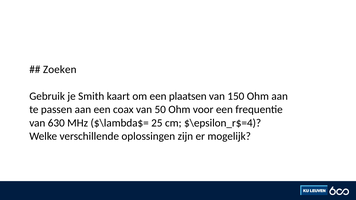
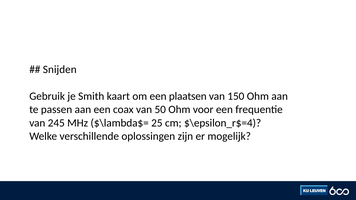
Zoeken: Zoeken -> Snijden (60, 70)
630: 630 -> 245 (56, 123)
